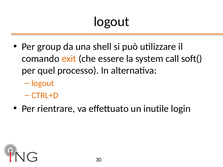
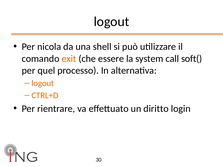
group: group -> nicola (49, 47)
inutile: inutile -> diritto (156, 109)
